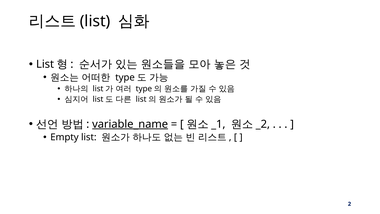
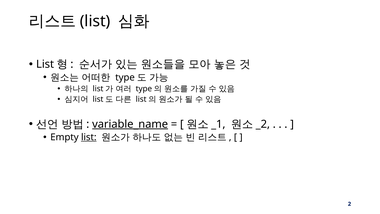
list underline: none -> present (89, 137)
